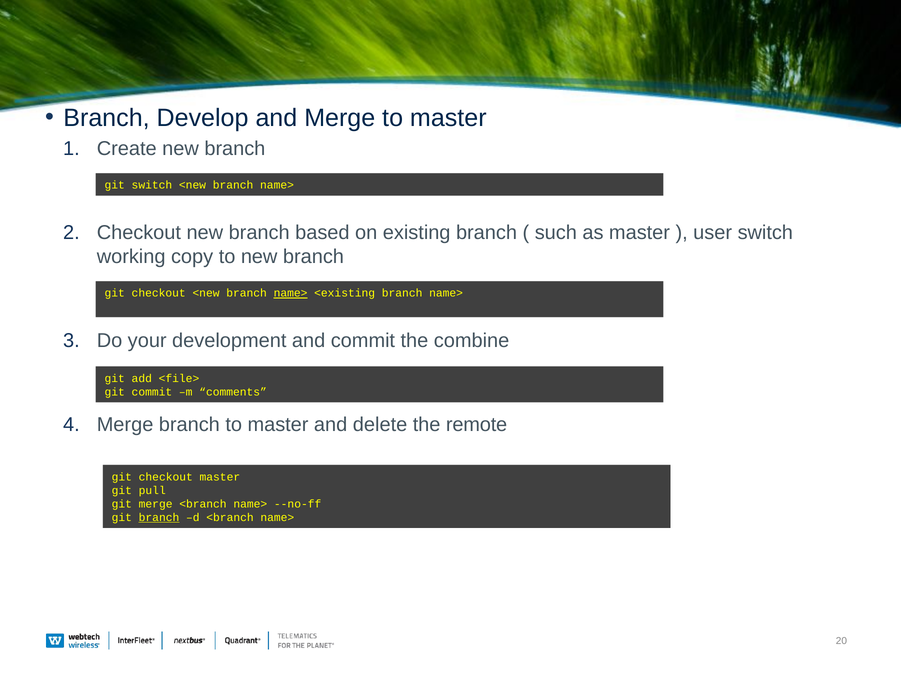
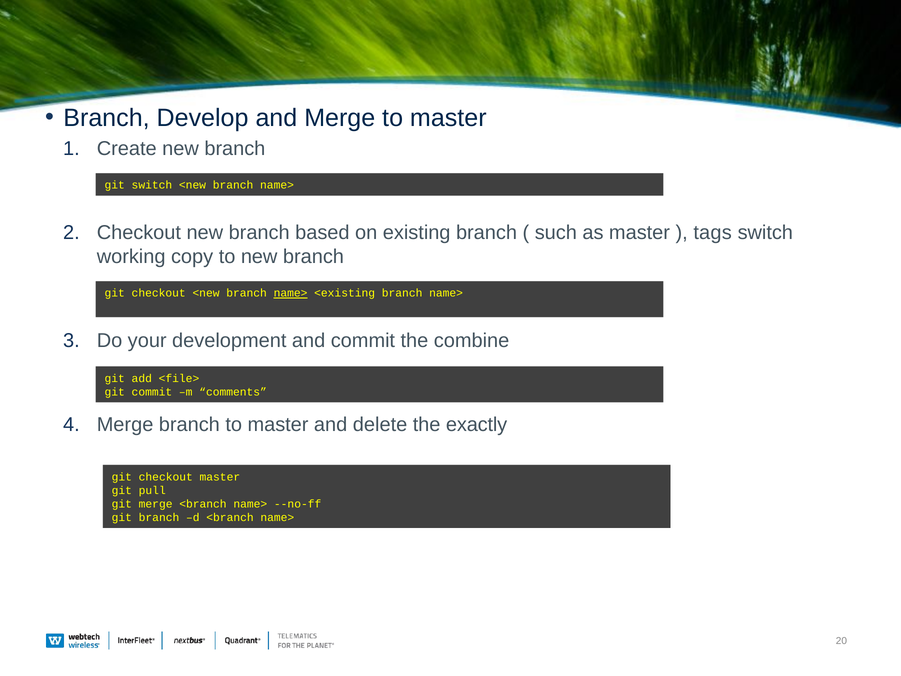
user: user -> tags (713, 233)
remote: remote -> exactly (477, 424)
branch underline: present -> none (159, 517)
